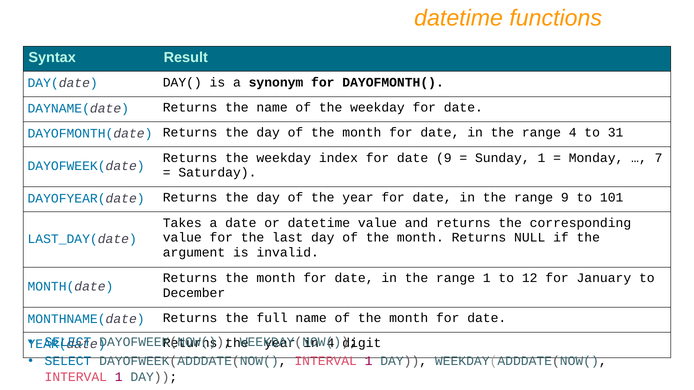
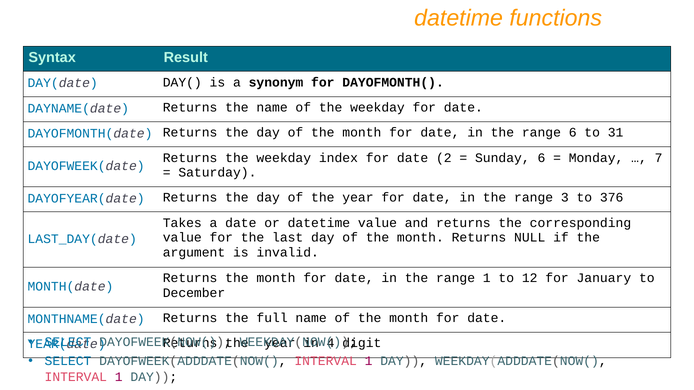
range 4: 4 -> 6 (573, 133)
date 9: 9 -> 2 (444, 158)
Sunday 1: 1 -> 6 (541, 158)
range 9: 9 -> 3 (565, 198)
101: 101 -> 376 (612, 198)
